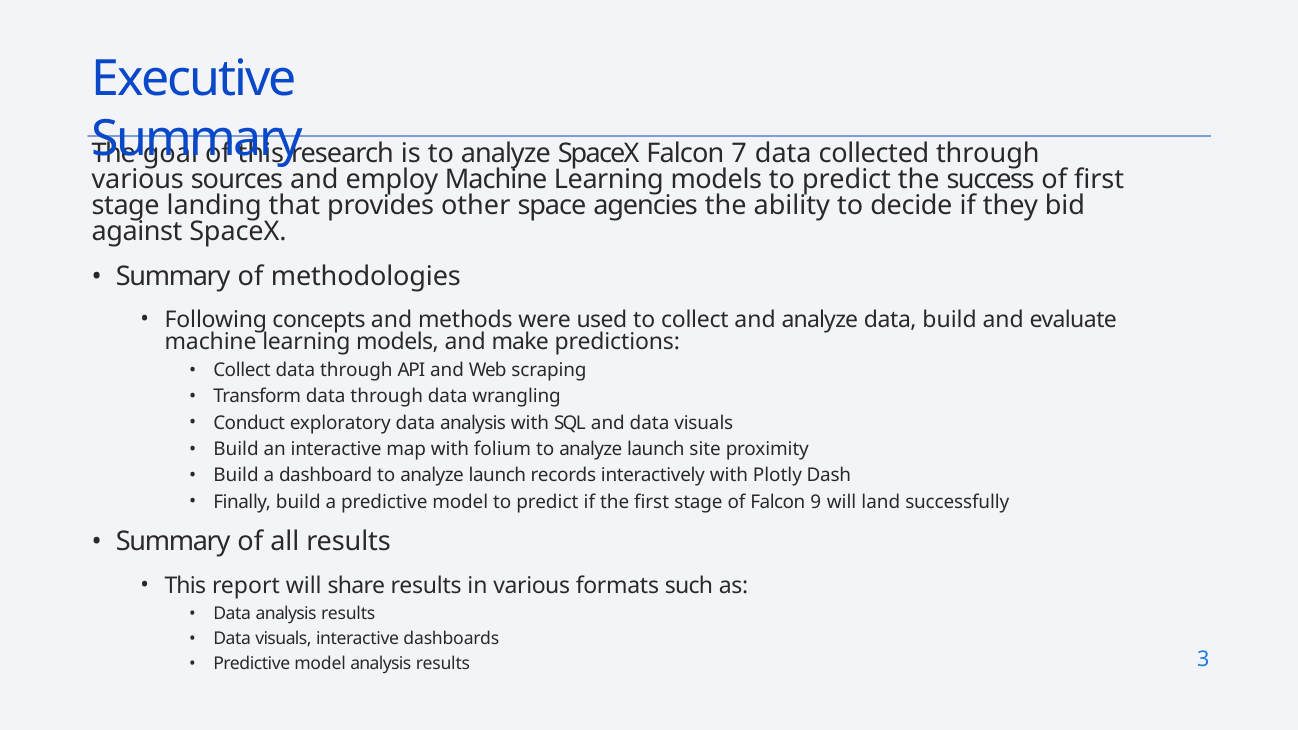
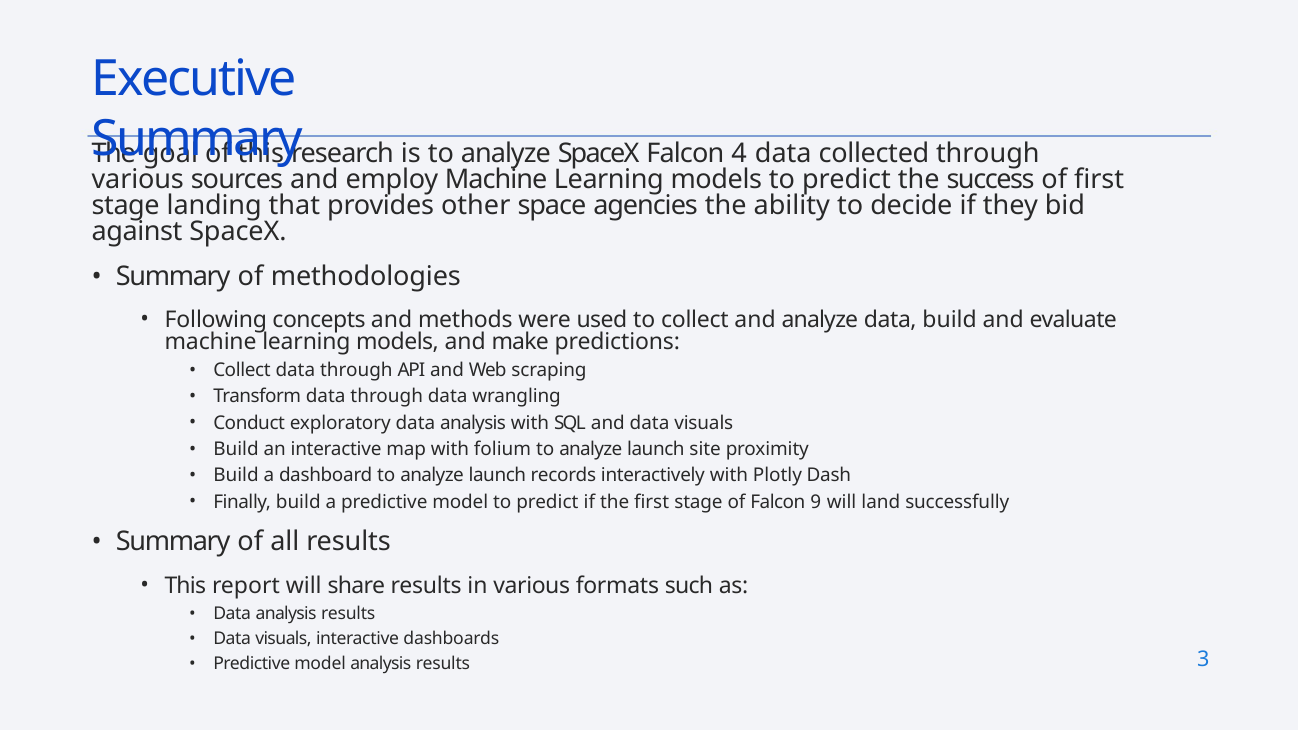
7: 7 -> 4 (739, 154)
